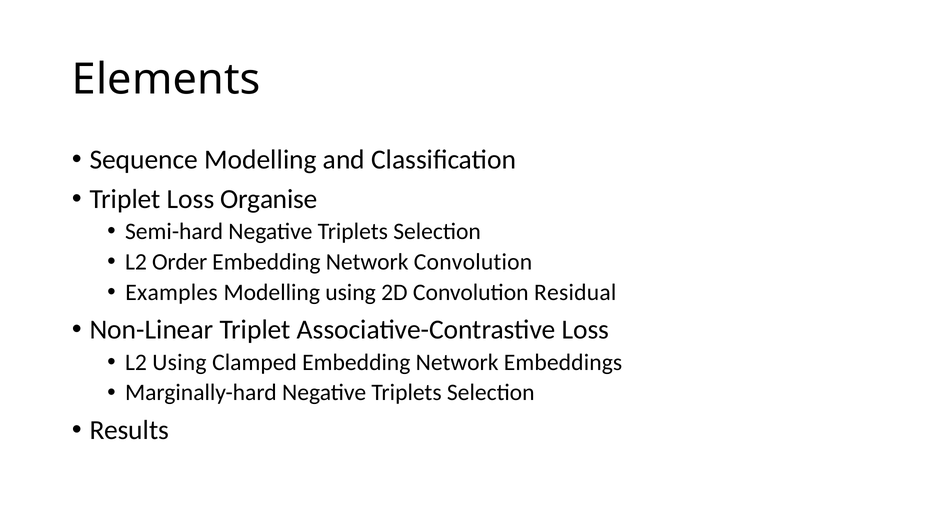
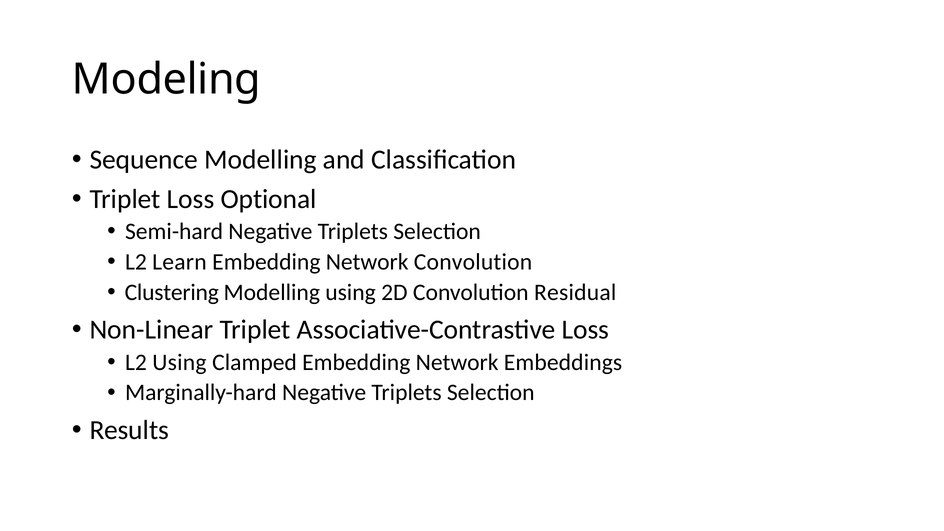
Elements: Elements -> Modeling (167, 79)
Organise: Organise -> Optional (269, 199)
Order: Order -> Learn (179, 262)
Examples: Examples -> Clustering (172, 292)
